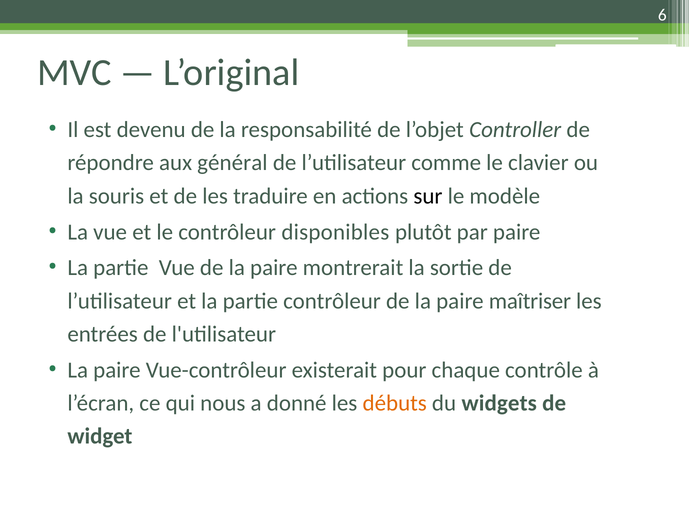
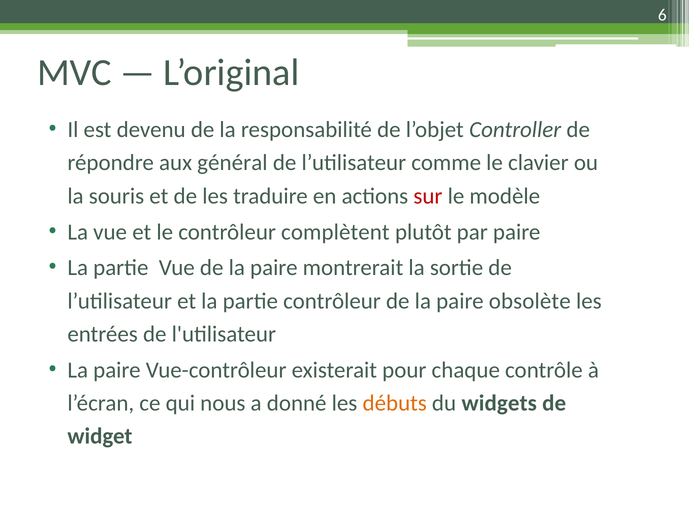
sur colour: black -> red (428, 196)
disponibles: disponibles -> complètent (335, 232)
maîtriser: maîtriser -> obsolète (530, 301)
